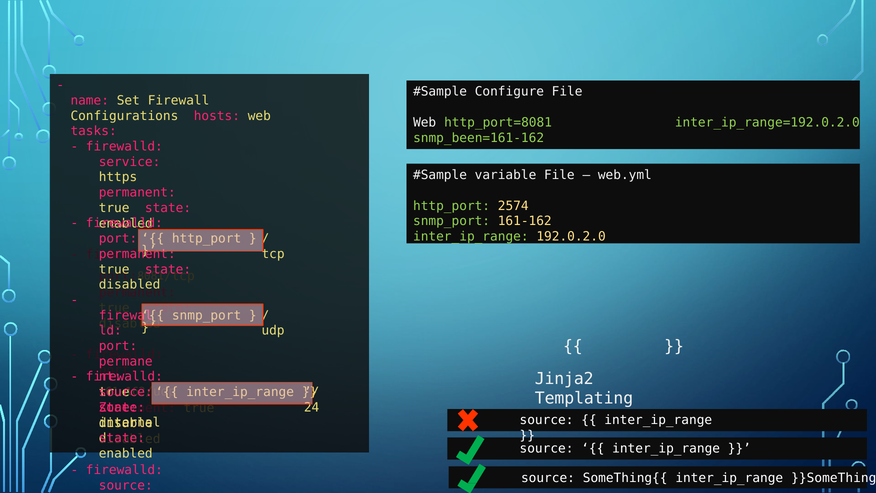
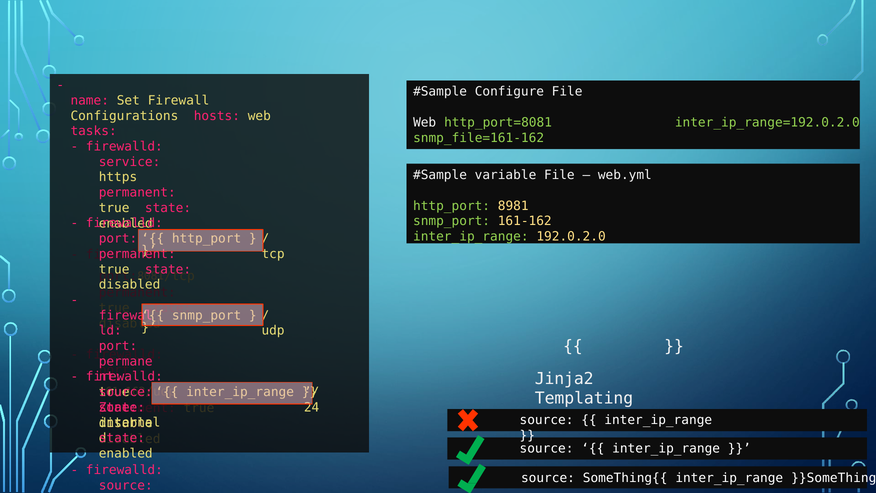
snmp_been=161-162: snmp_been=161-162 -> snmp_file=161-162 (479, 138)
2574: 2574 -> 8981 (513, 206)
